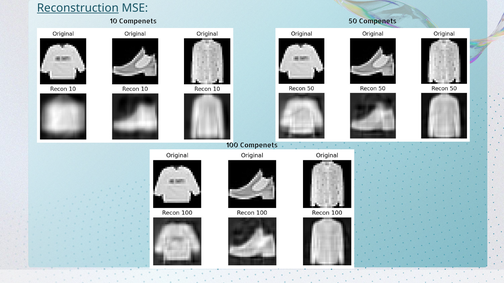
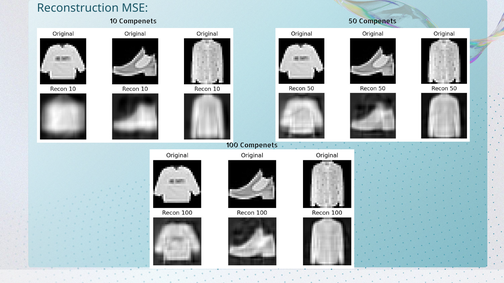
Reconstruction underline: present -> none (78, 8)
